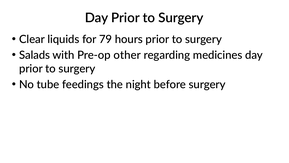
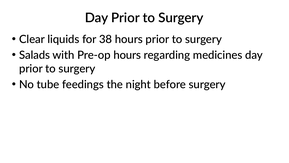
79: 79 -> 38 (106, 39)
Pre-op other: other -> hours (127, 55)
